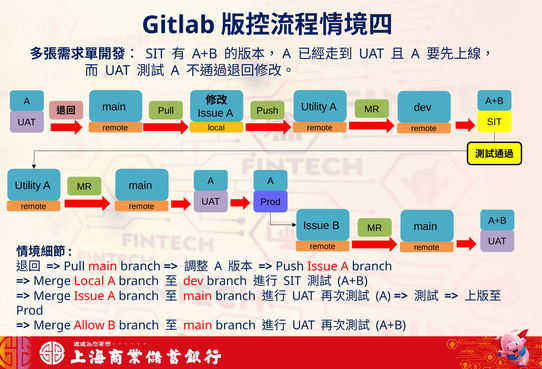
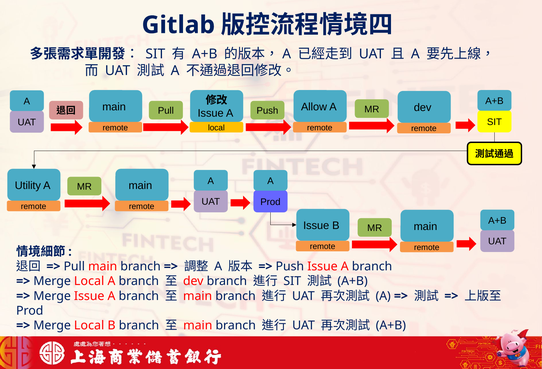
Push Utility: Utility -> Allow (314, 107)
Allow: Allow -> Local (89, 325)
